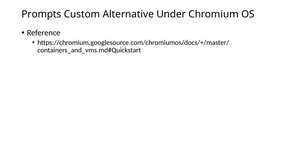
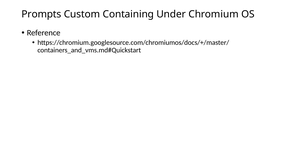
Alternative: Alternative -> Containing (128, 14)
